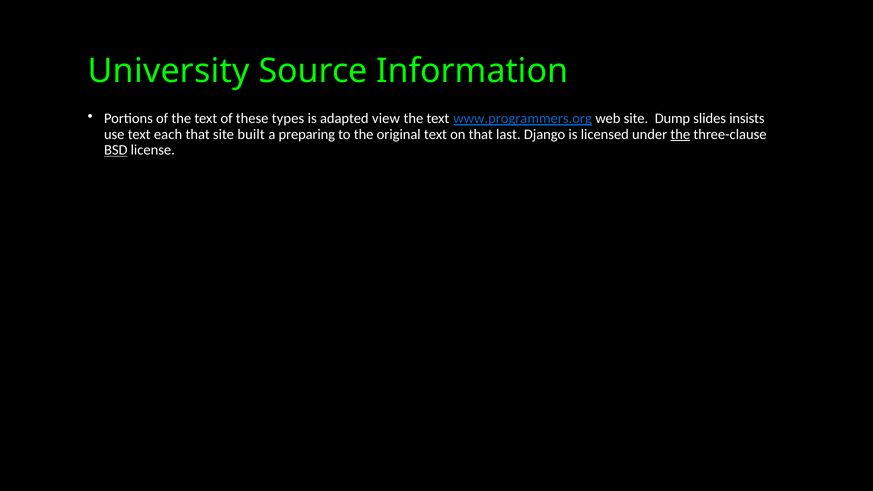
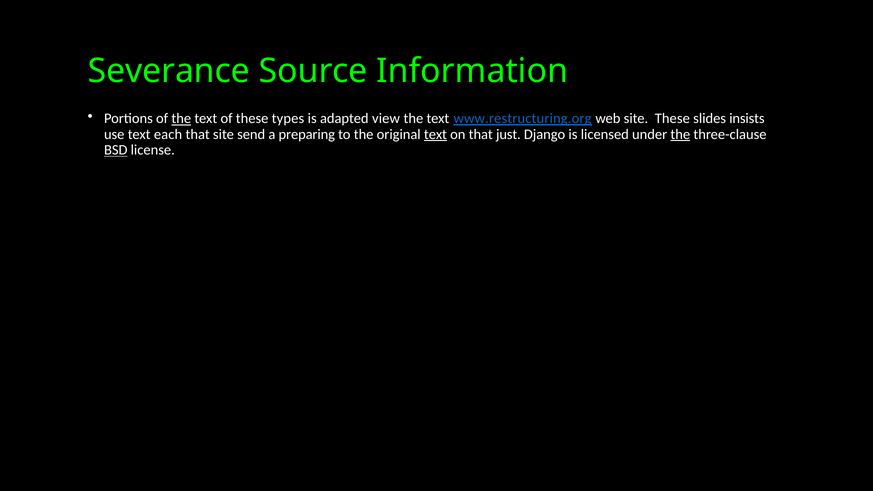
University: University -> Severance (169, 71)
the underline: none -> present (181, 119)
www.programmers.org: www.programmers.org -> www.restructuring.org (523, 119)
site Dump: Dump -> These (672, 119)
built: built -> send (251, 134)
text underline: none -> present (435, 134)
last: last -> just (508, 134)
